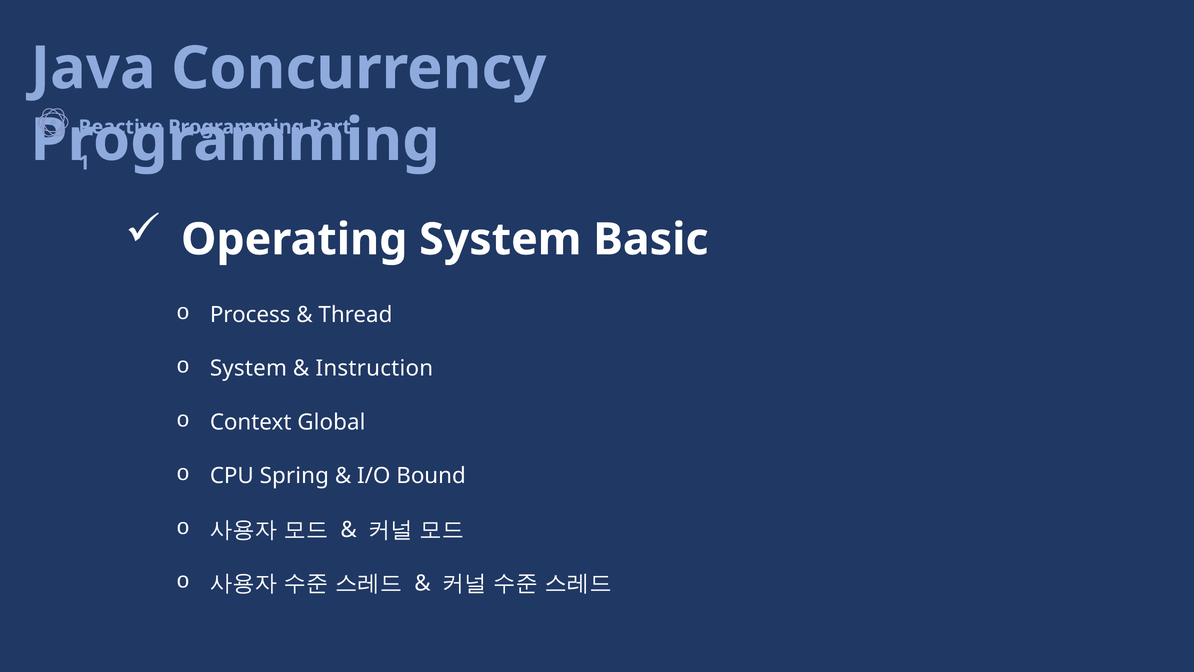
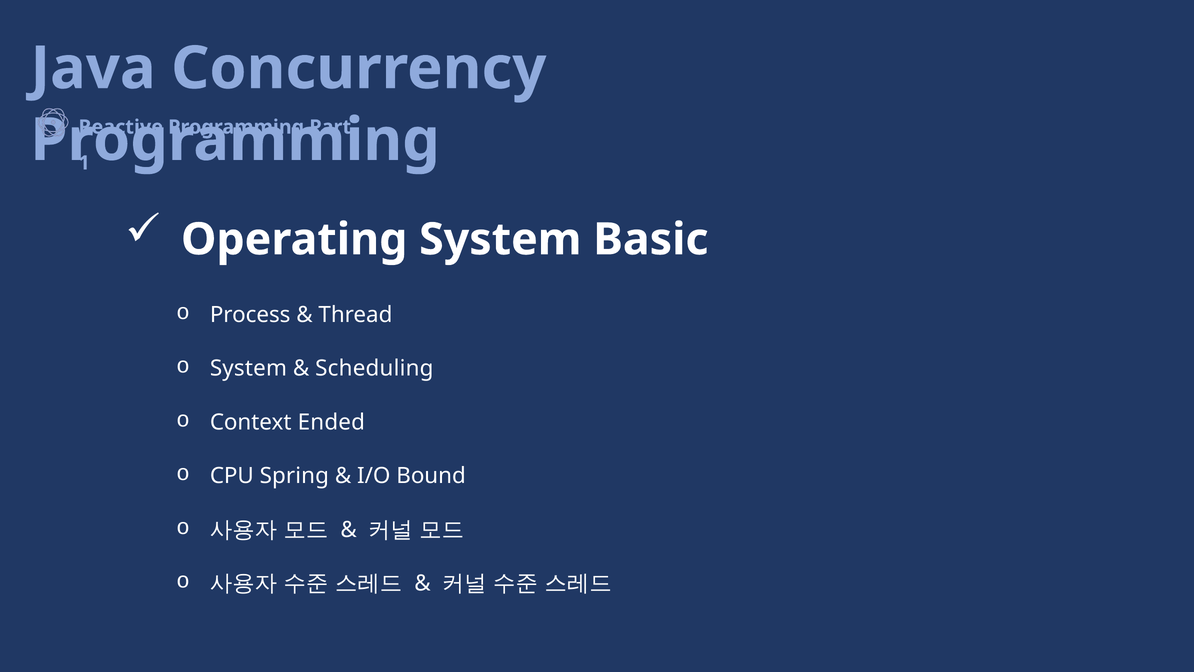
Instruction: Instruction -> Scheduling (374, 368)
Global: Global -> Ended (331, 422)
